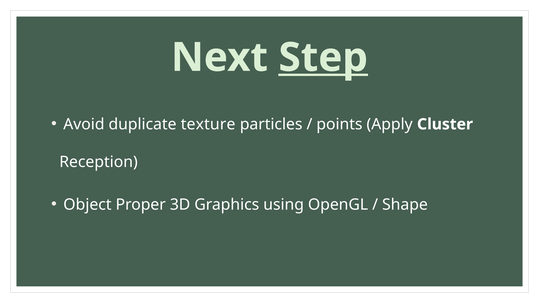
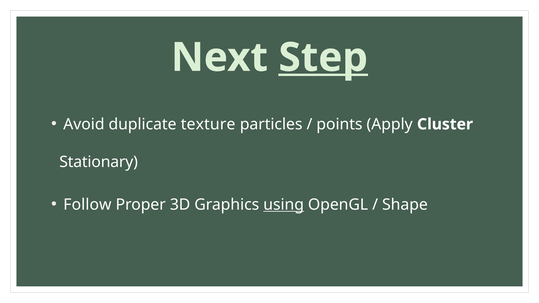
Reception: Reception -> Stationary (99, 162)
Object: Object -> Follow (87, 205)
using underline: none -> present (284, 205)
